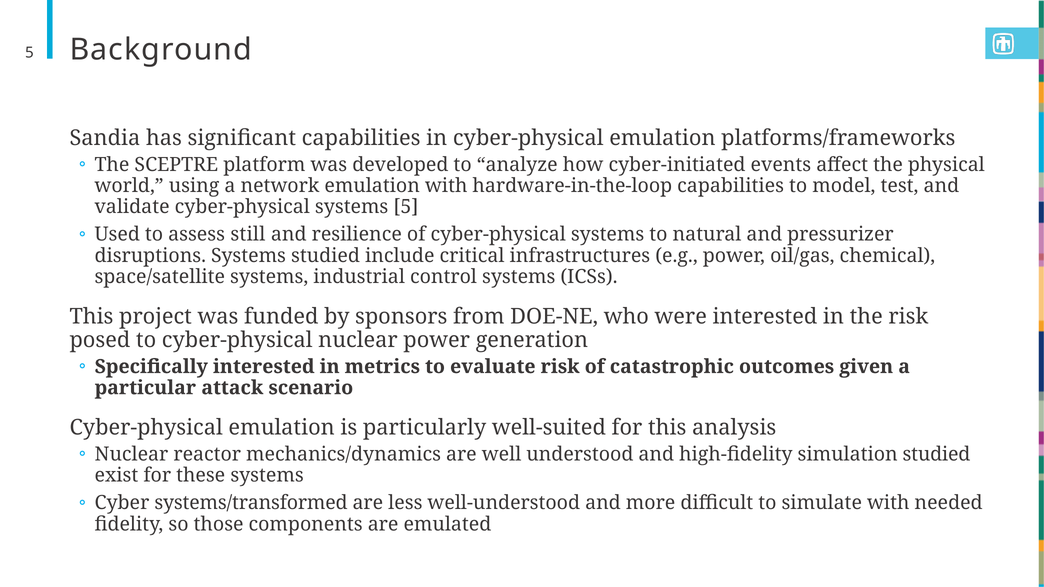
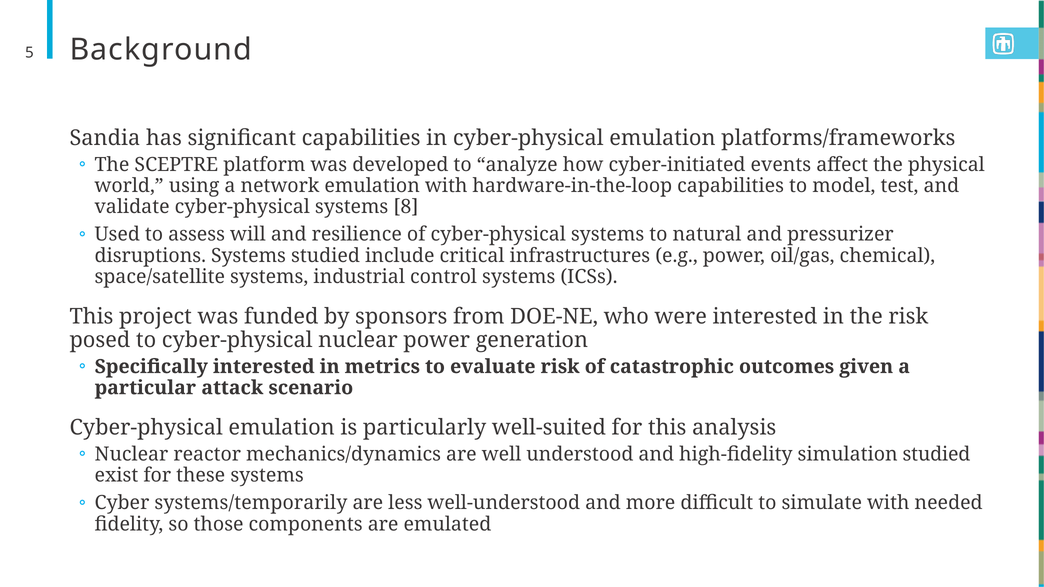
systems 5: 5 -> 8 (406, 207)
still: still -> will (248, 235)
systems/transformed: systems/transformed -> systems/temporarily (251, 503)
